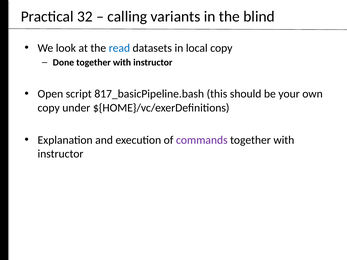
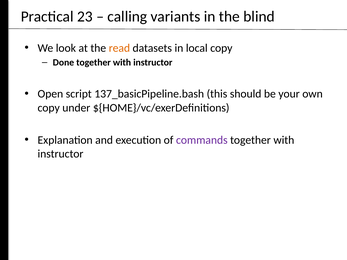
32: 32 -> 23 (85, 16)
read colour: blue -> orange (119, 48)
817_basicPipeline.bash: 817_basicPipeline.bash -> 137_basicPipeline.bash (149, 94)
